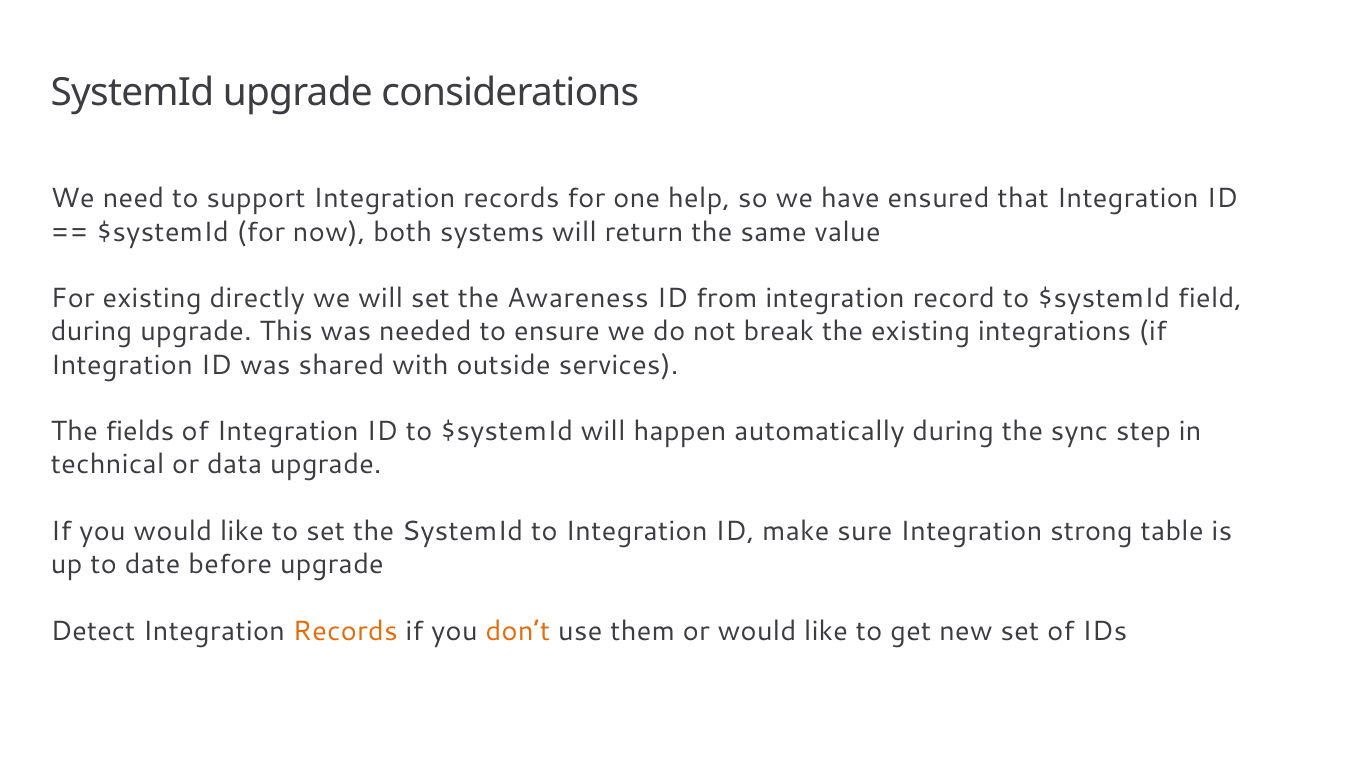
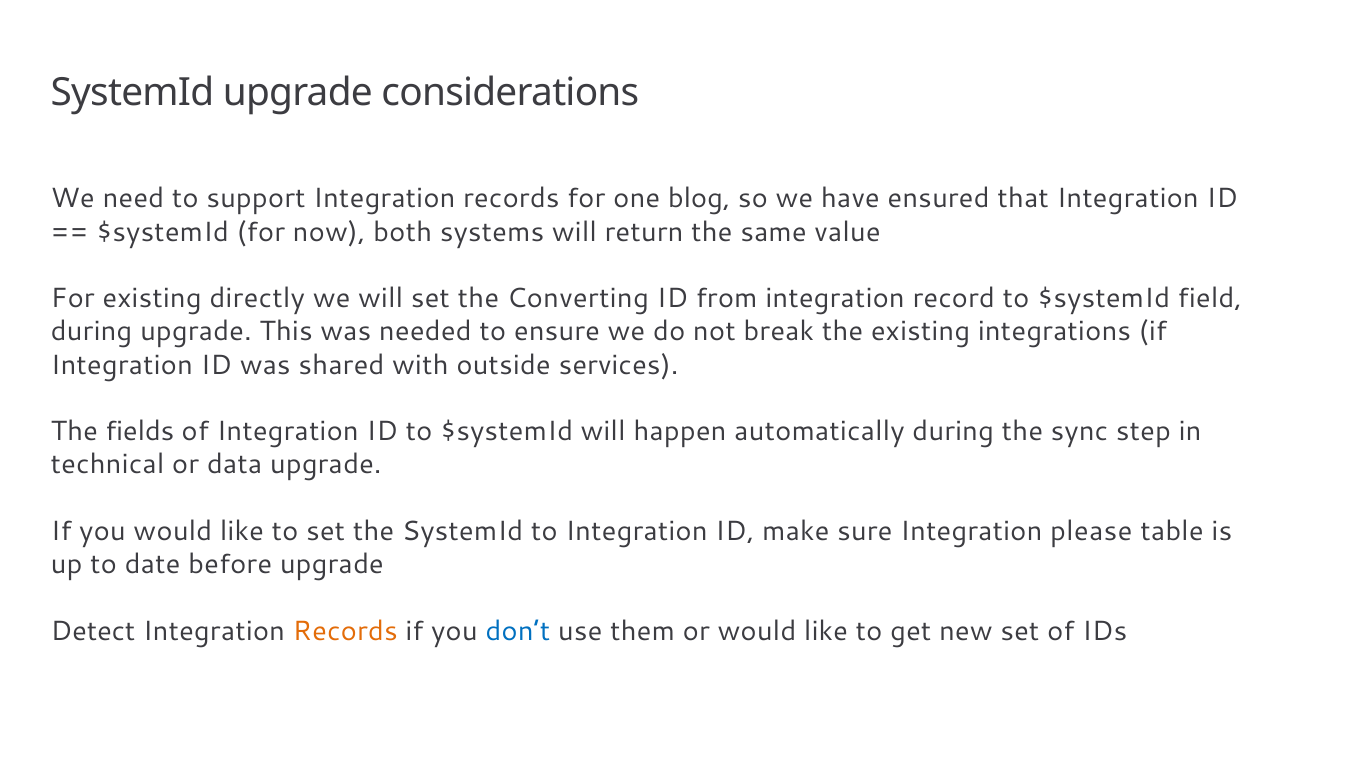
help: help -> blog (699, 199)
Awareness: Awareness -> Converting (578, 298)
strong: strong -> please (1091, 531)
don’t colour: orange -> blue (518, 631)
